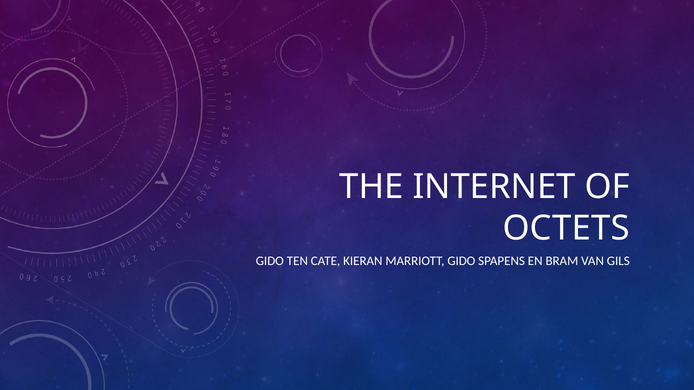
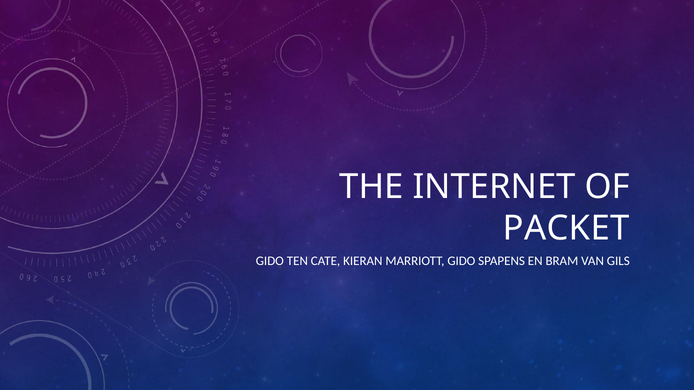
OCTETS: OCTETS -> PACKET (566, 229)
